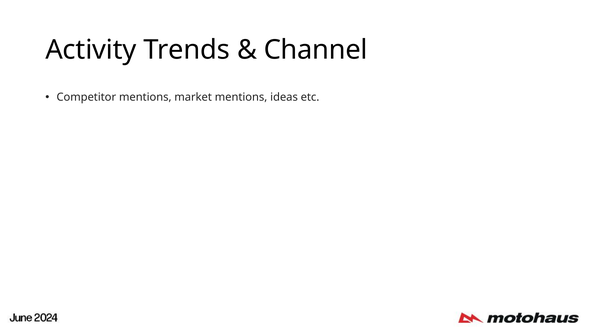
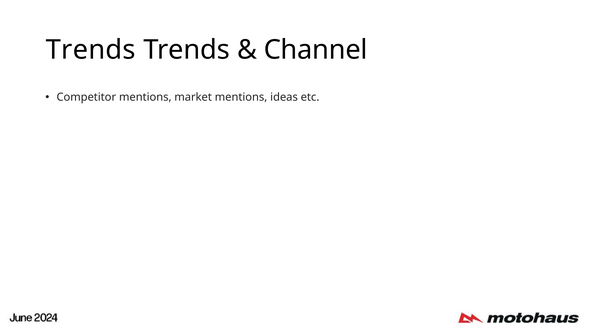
Activity: Activity -> Trends (91, 50)
